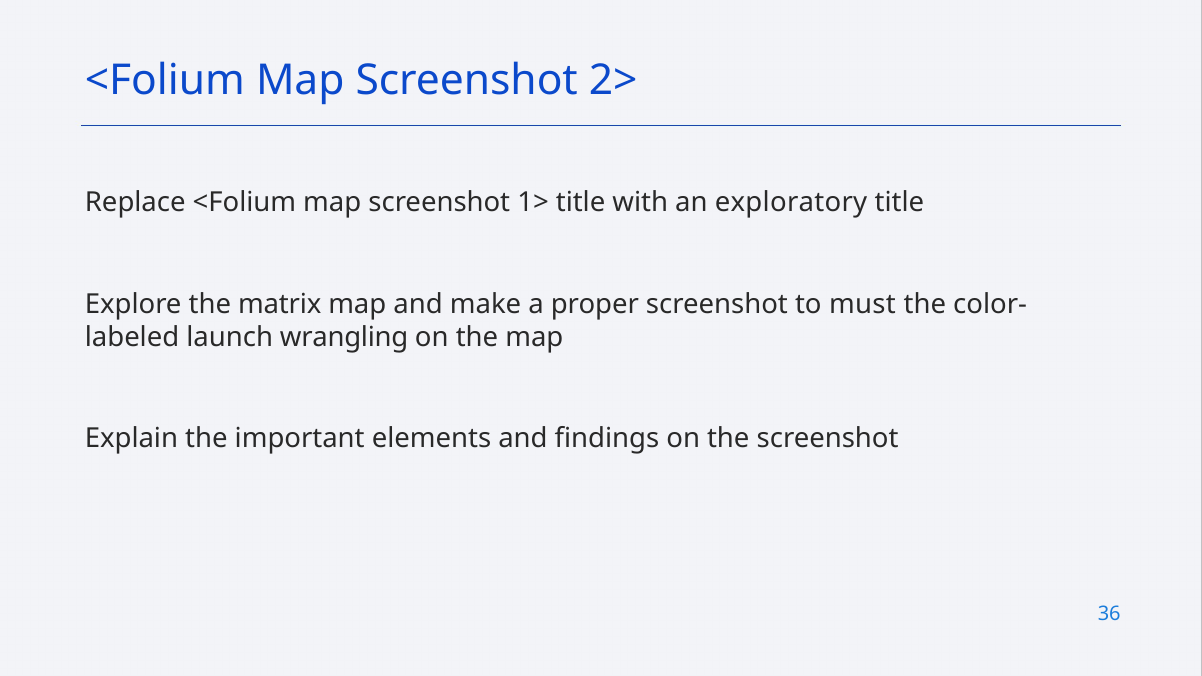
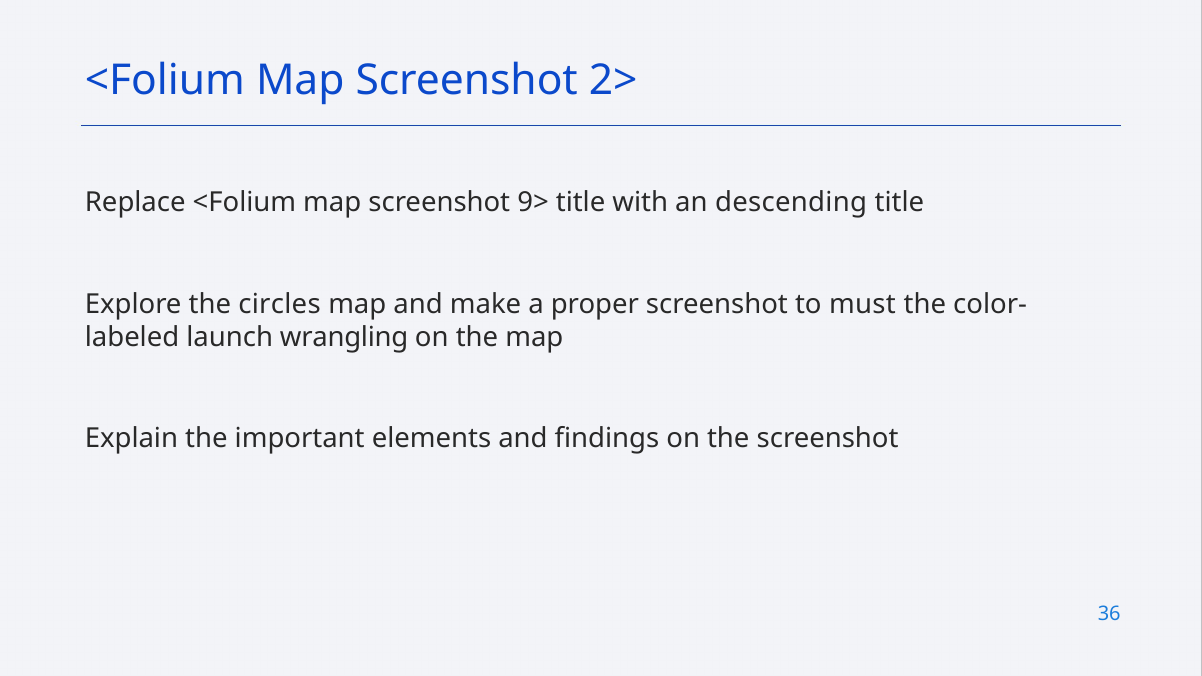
1>: 1> -> 9> (533, 203)
exploratory: exploratory -> descending (791, 203)
matrix: matrix -> circles (280, 304)
